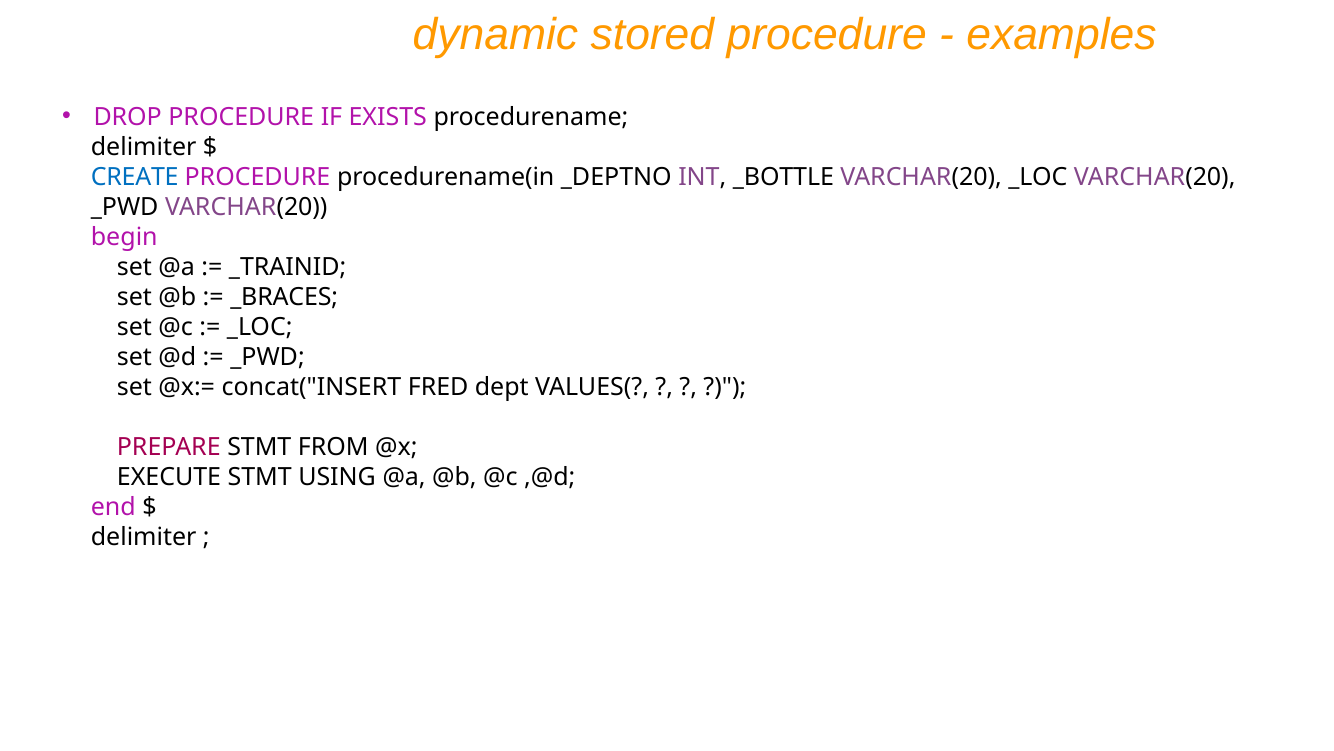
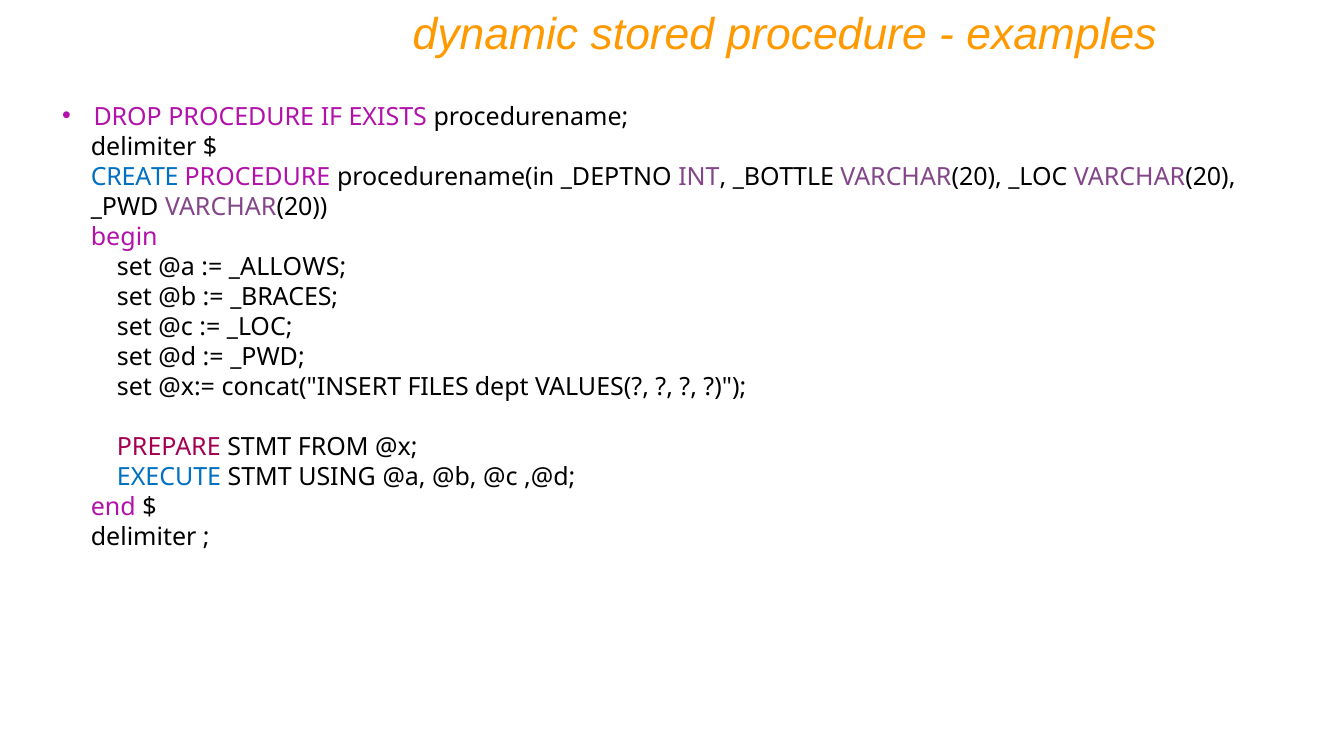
_TRAINID: _TRAINID -> _ALLOWS (288, 267)
FRED: FRED -> FILES (438, 387)
EXECUTE colour: black -> blue (169, 477)
